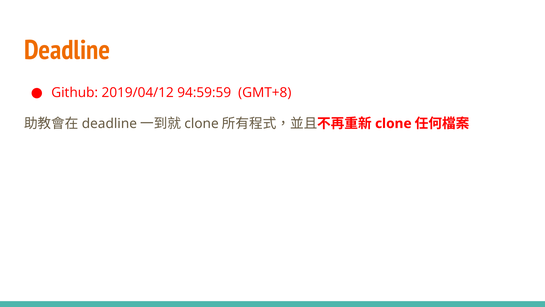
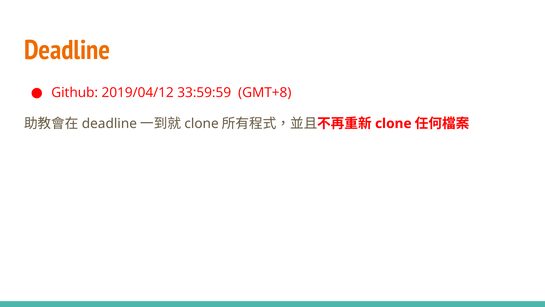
94:59:59: 94:59:59 -> 33:59:59 (204, 93)
